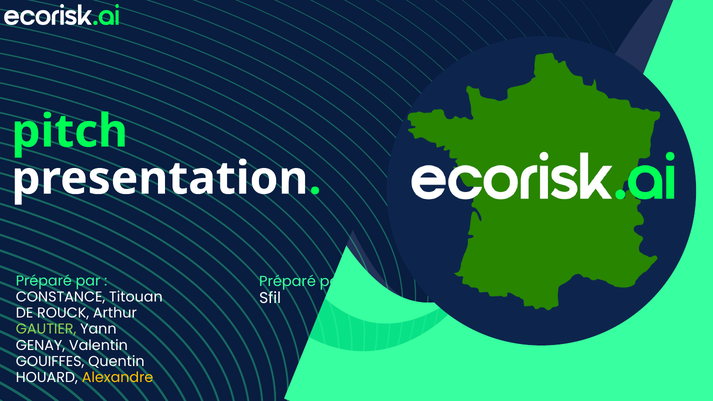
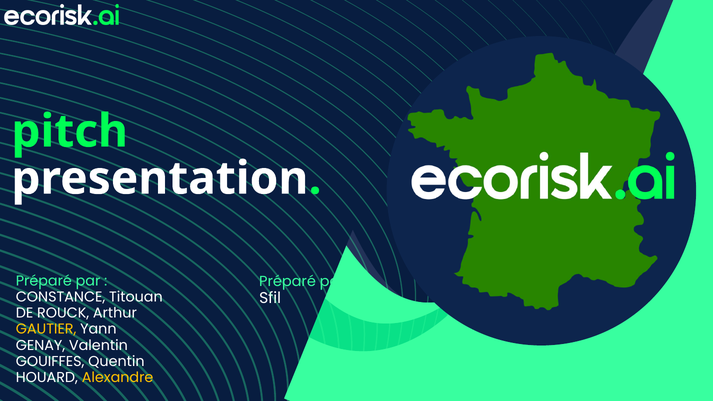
GAUTIER colour: light green -> yellow (46, 329)
